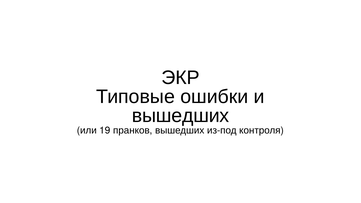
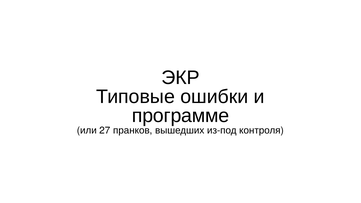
вышедших: вышедших -> программе (181, 116)
19: 19 -> 27 (105, 130)
